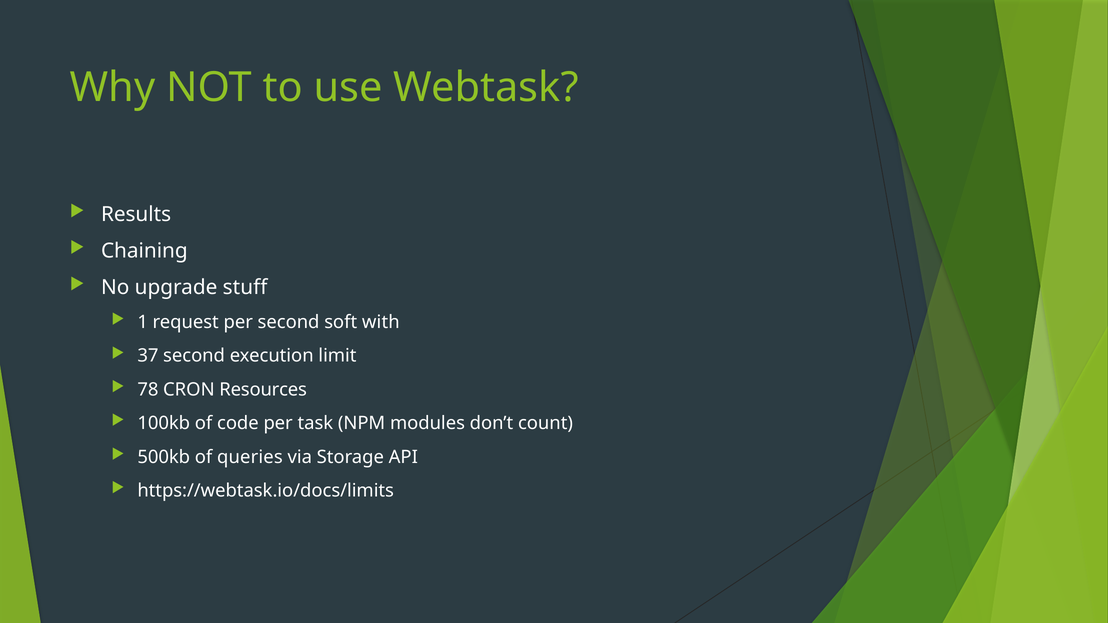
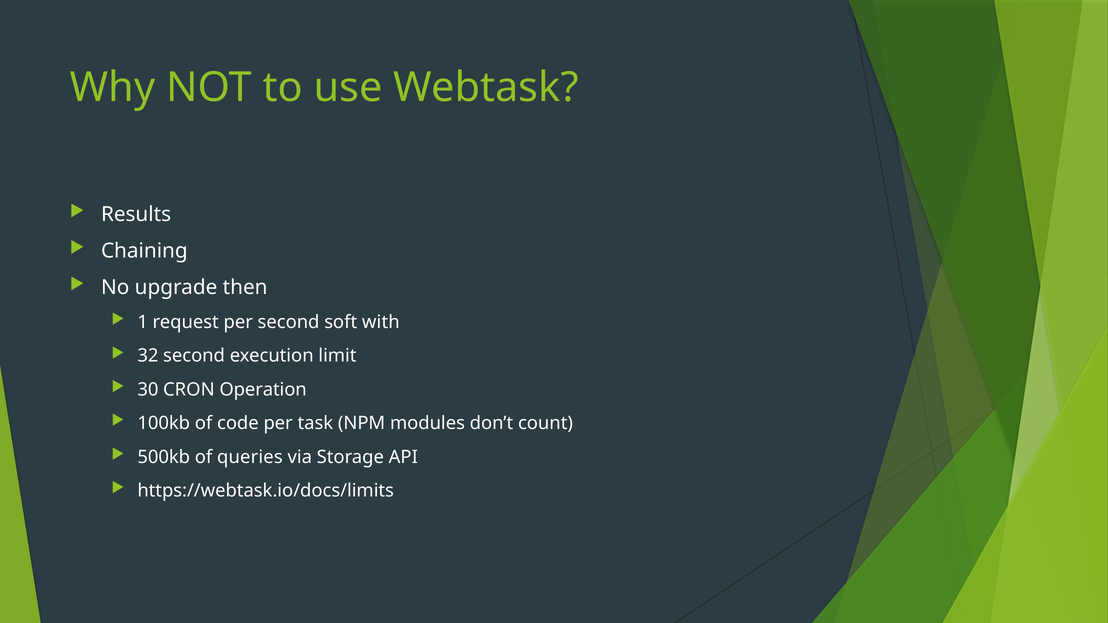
stuff: stuff -> then (245, 287)
37: 37 -> 32 (148, 356)
78: 78 -> 30 (148, 390)
Resources: Resources -> Operation (263, 390)
